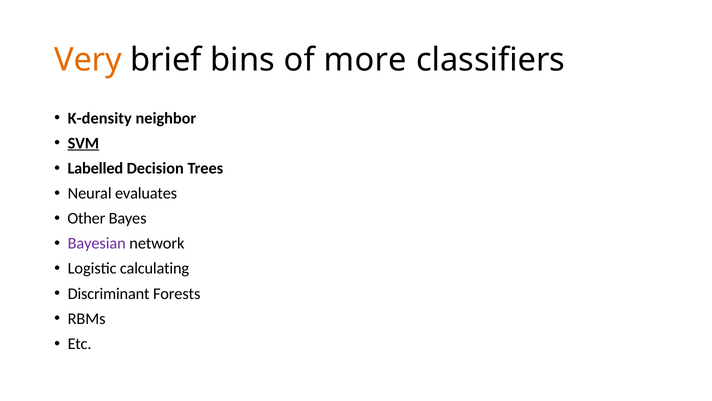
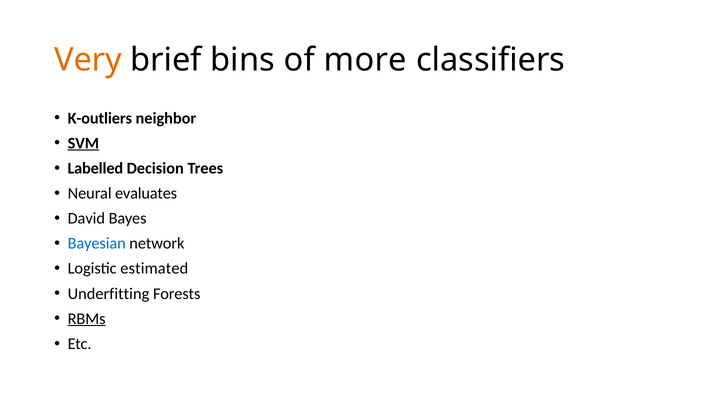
K-density: K-density -> K-outliers (100, 118)
Other: Other -> David (86, 218)
Bayesian colour: purple -> blue (97, 243)
calculating: calculating -> estimated (154, 268)
Discriminant: Discriminant -> Underfitting (108, 293)
RBMs underline: none -> present (87, 318)
